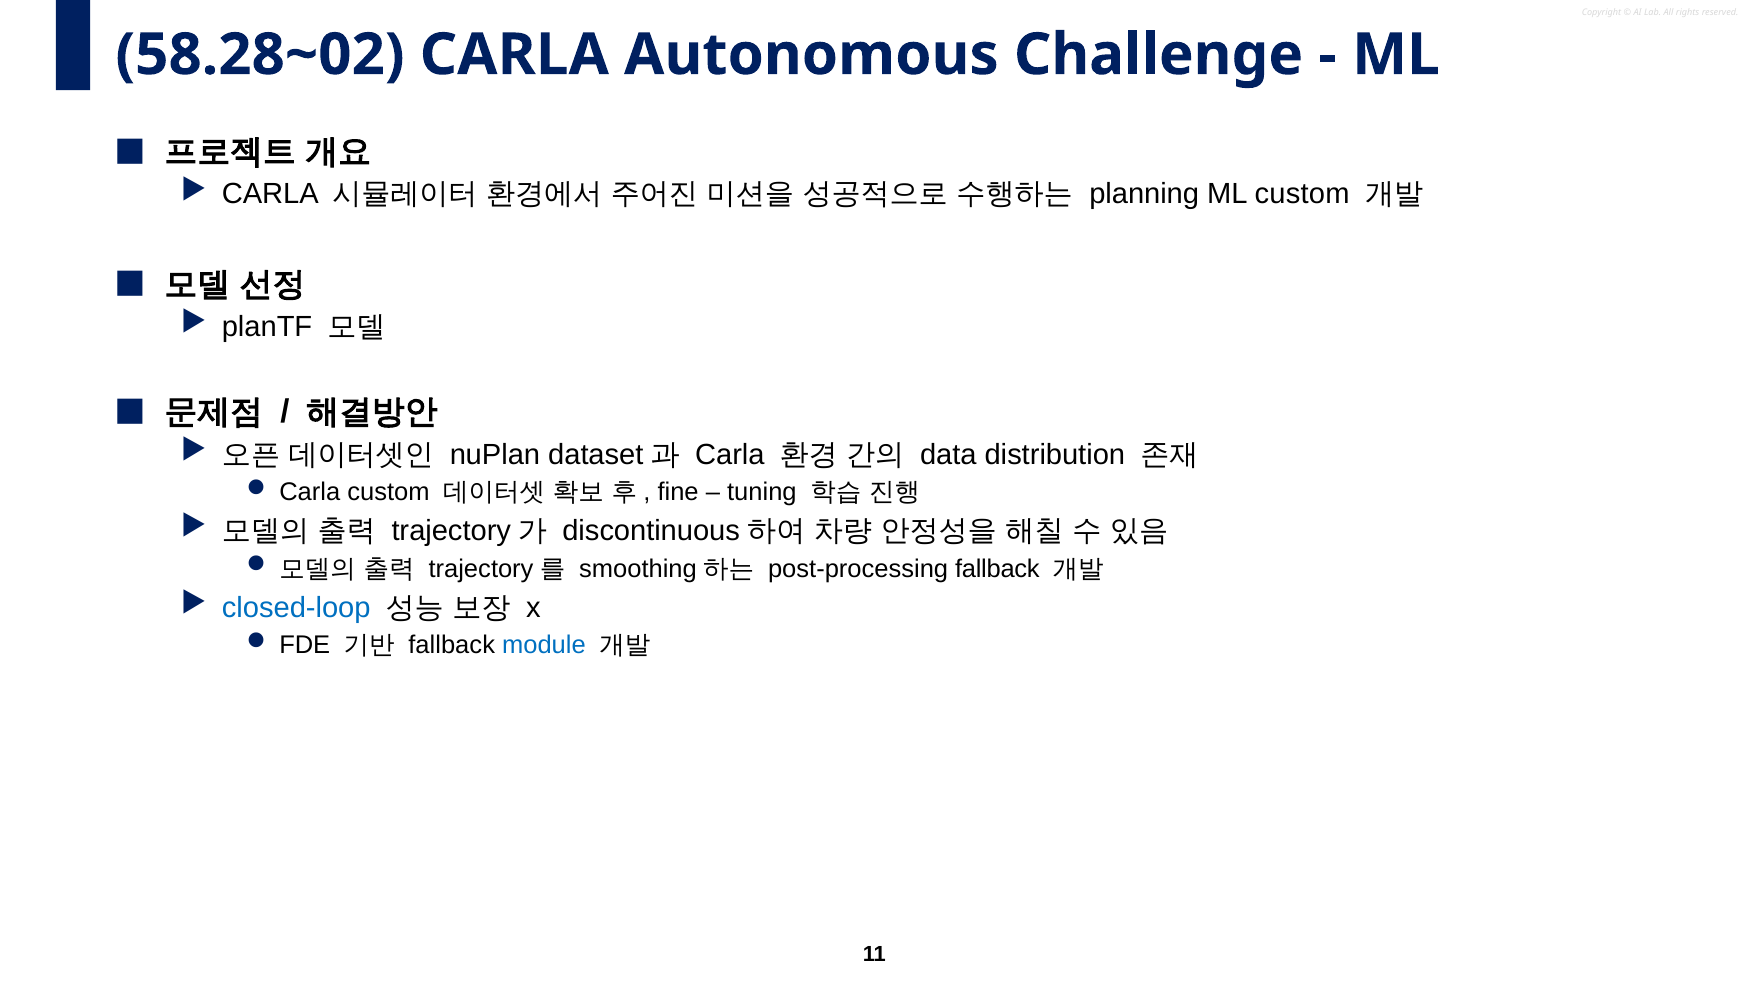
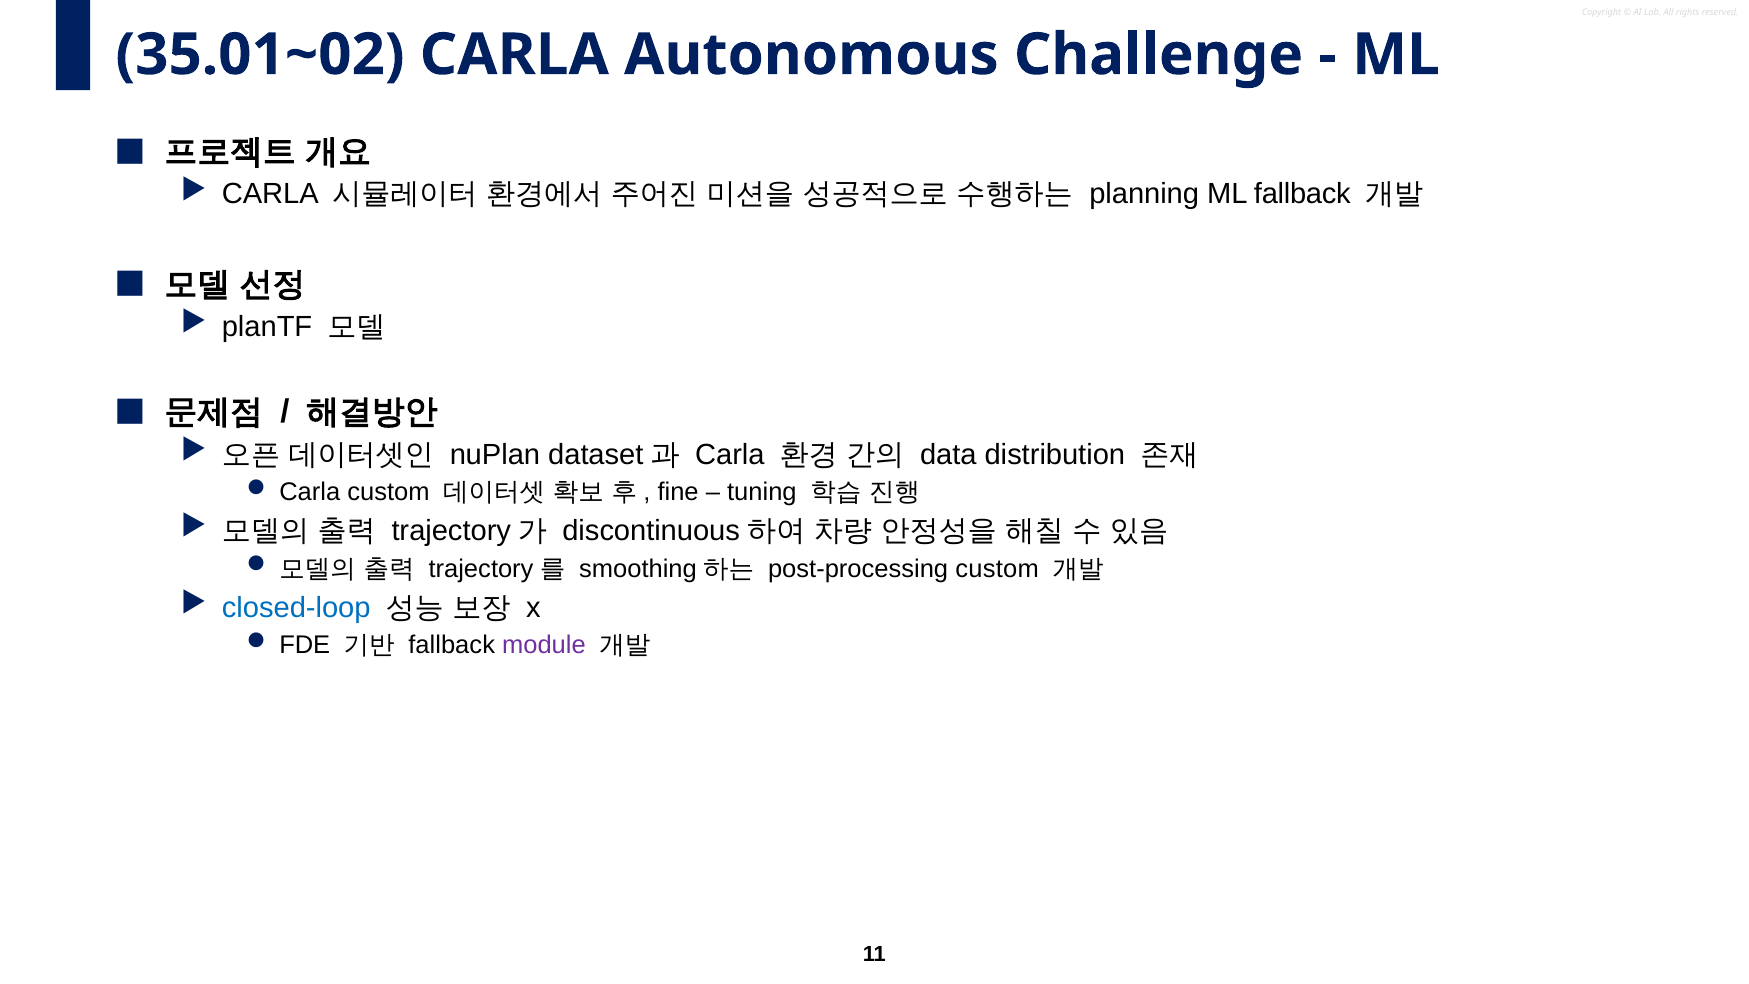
58.28~02: 58.28~02 -> 35.01~02 (260, 55)
ML custom: custom -> fallback (1302, 194)
post-processing fallback: fallback -> custom (997, 569)
module colour: blue -> purple (544, 645)
